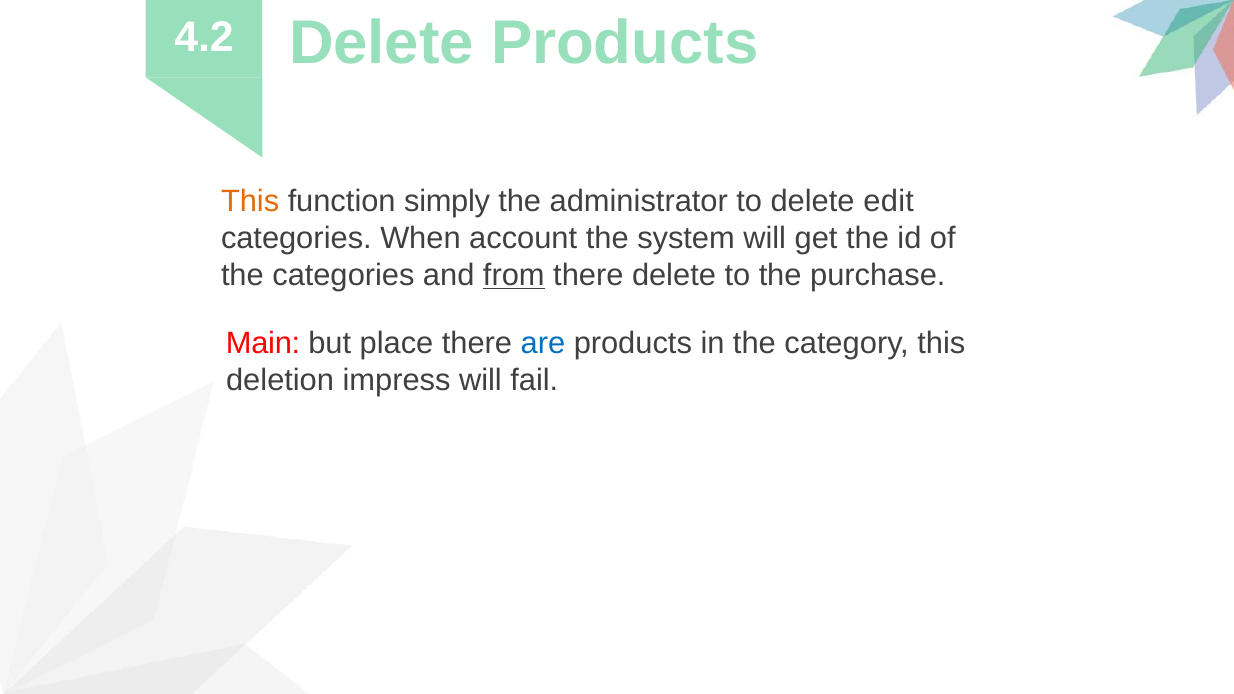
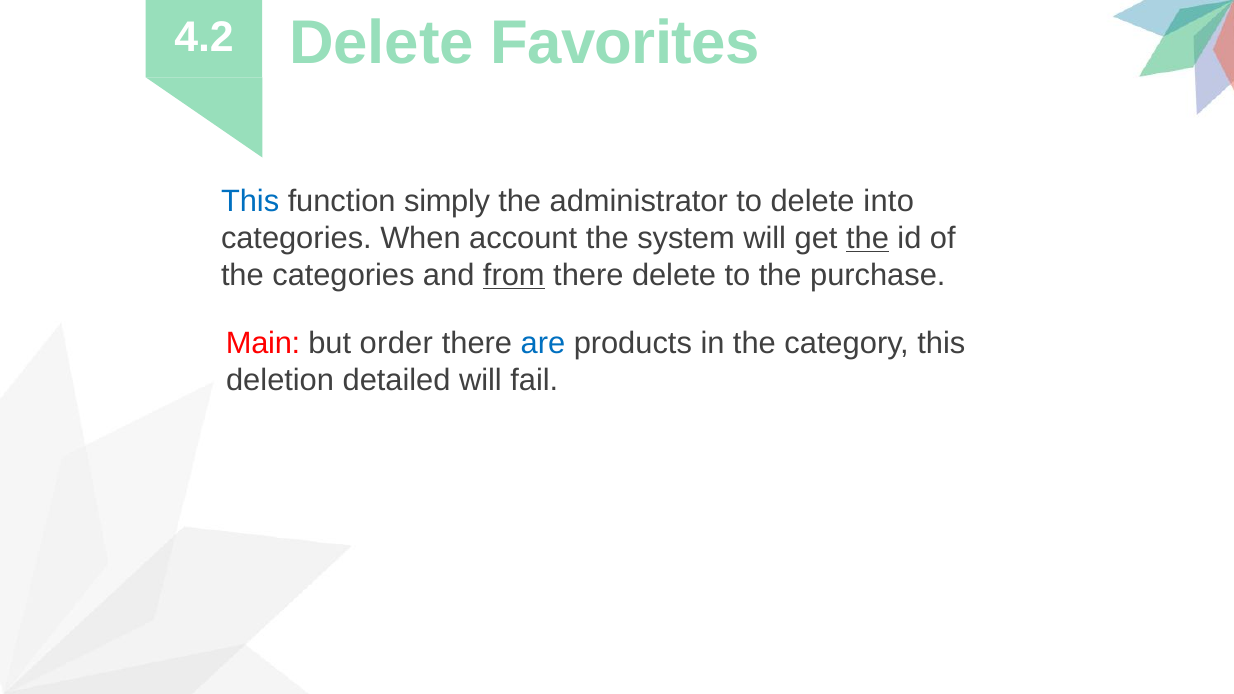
Delete Products: Products -> Favorites (625, 43)
This colour: orange -> blue (250, 201)
edit: edit -> into (889, 201)
the underline: none -> present (868, 238)
place: place -> order (396, 344)
impress: impress -> detailed (397, 381)
